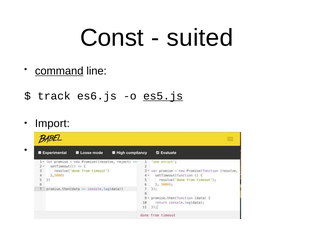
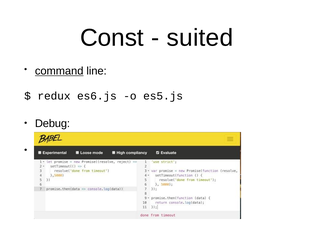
track: track -> redux (54, 96)
es5.js underline: present -> none (163, 96)
Import: Import -> Debug (52, 124)
